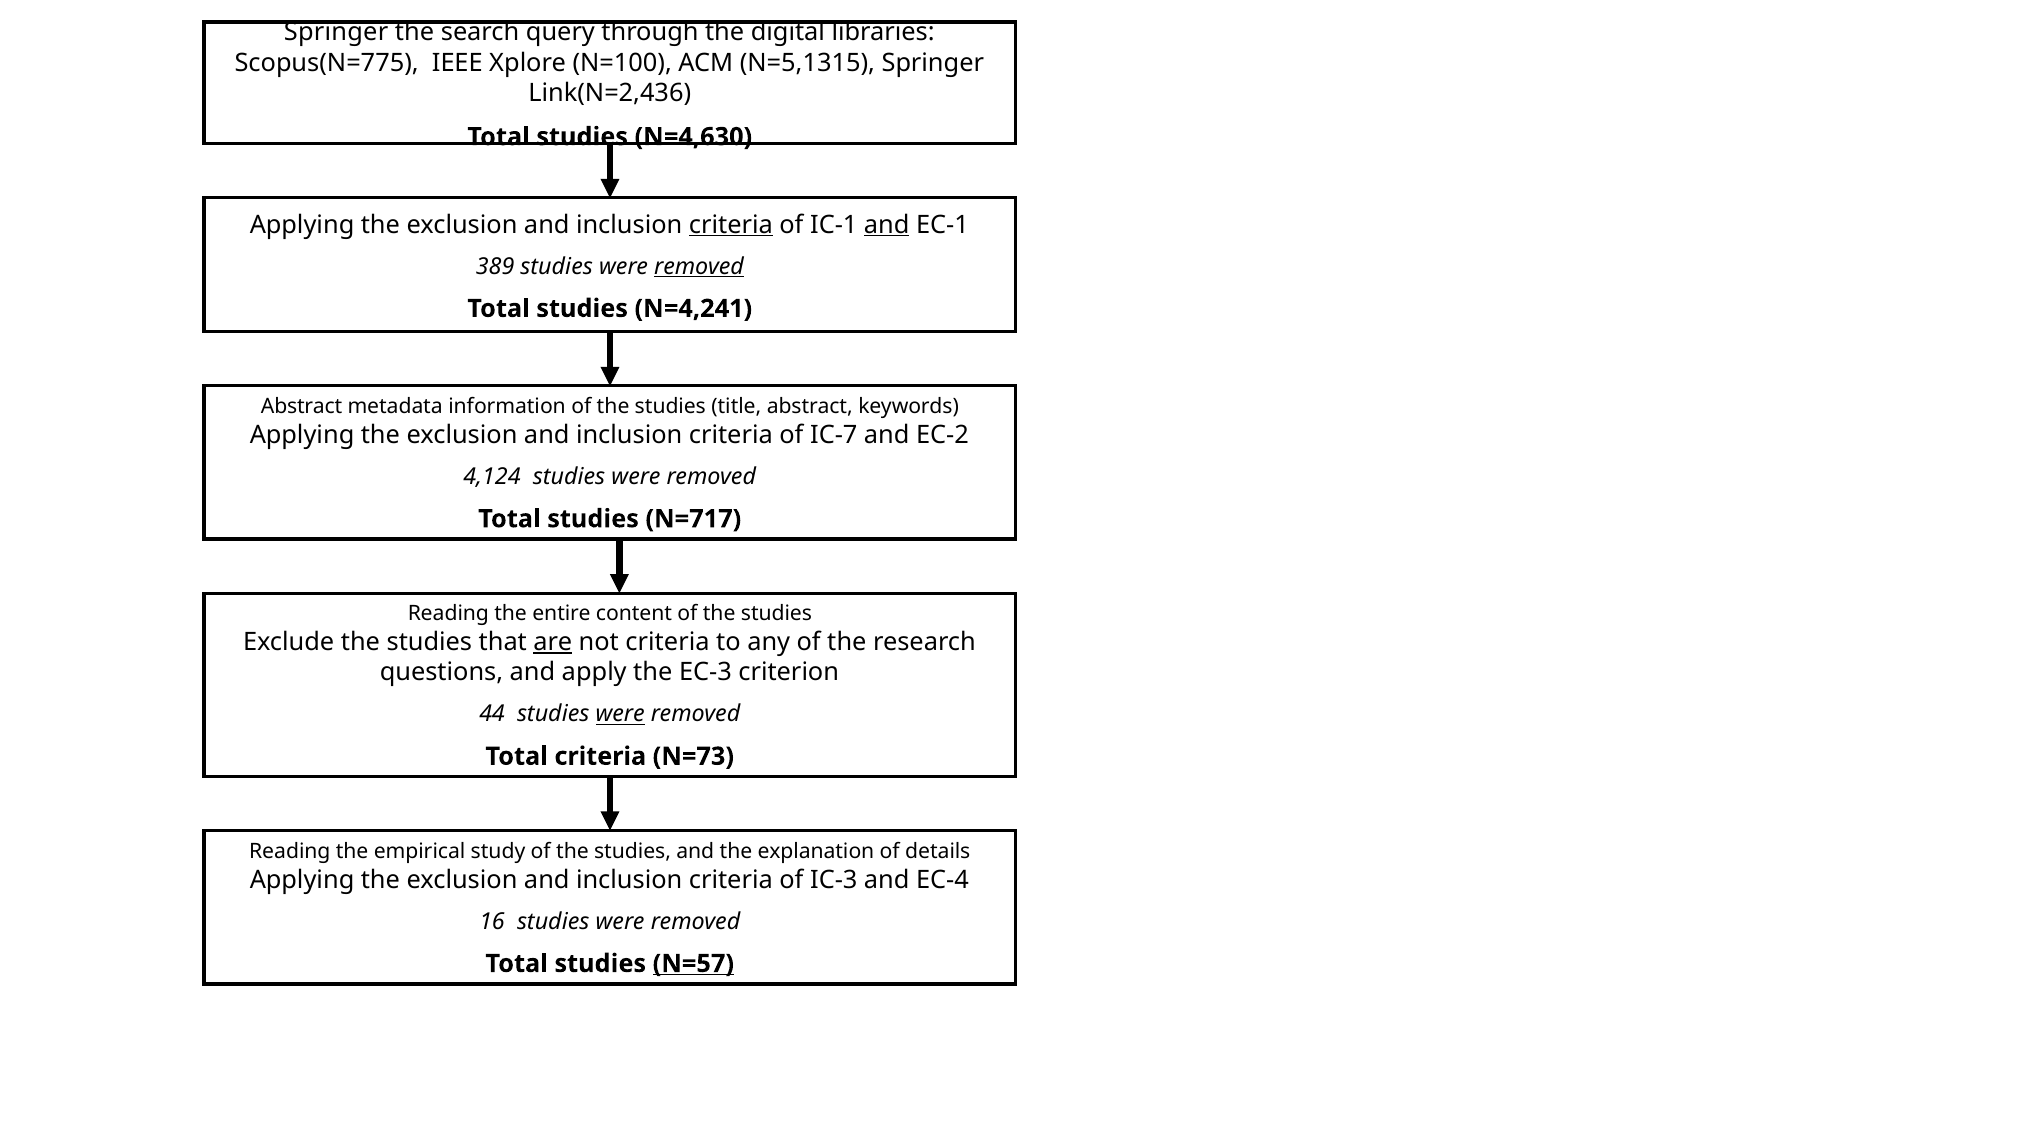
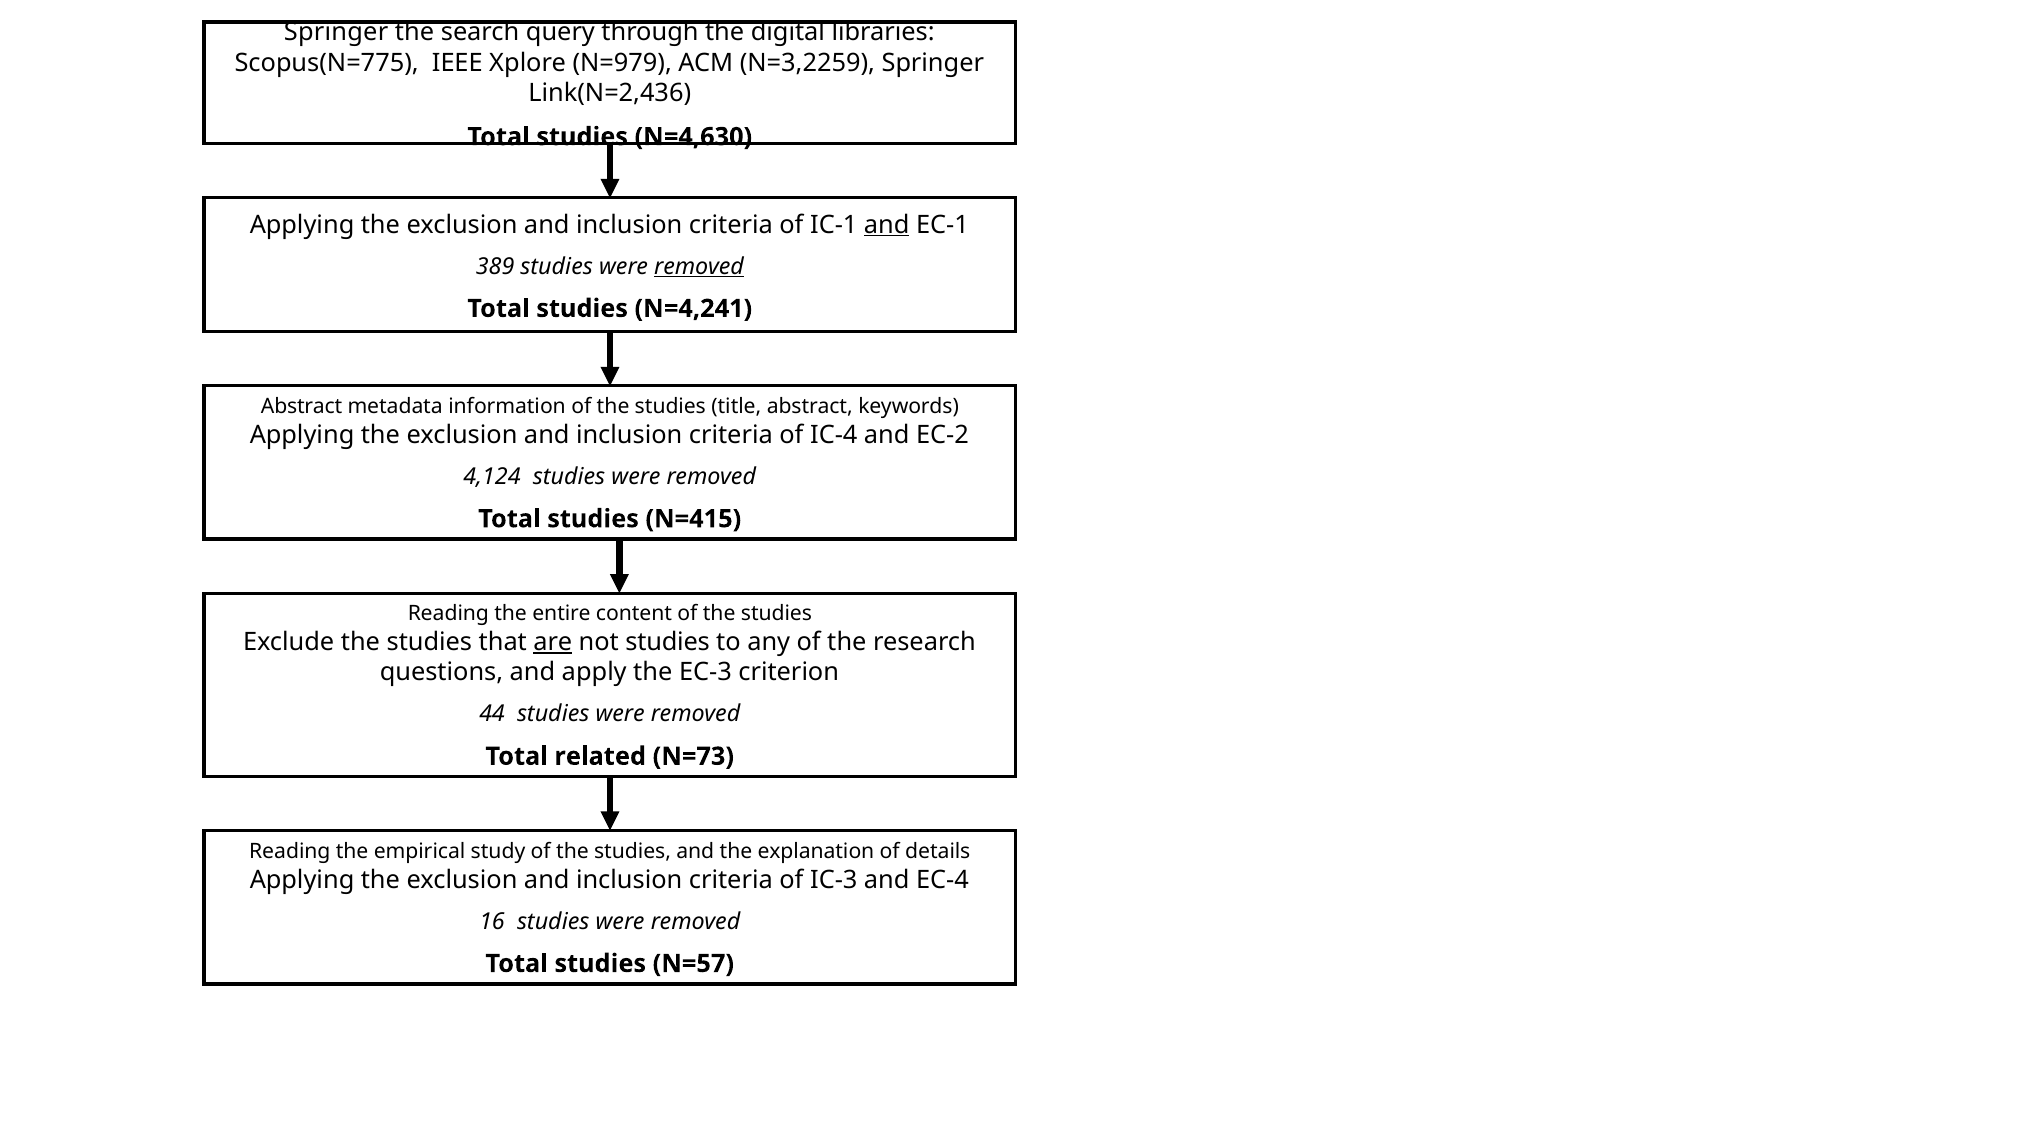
N=100: N=100 -> N=979 (622, 63)
N=5,1315: N=5,1315 -> N=3,2259 (807, 63)
criteria underline: present -> none (731, 225)
IC-7: IC-7 -> IC-4 (834, 435)
N=717: N=717 -> N=415 (693, 519)
not criteria: criteria -> studies (668, 642)
were underline: present -> none (620, 714)
Total criteria: criteria -> related (600, 756)
N=57 underline: present -> none (693, 964)
